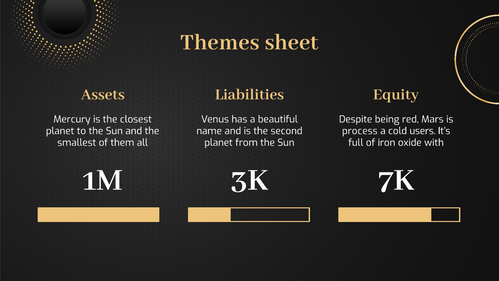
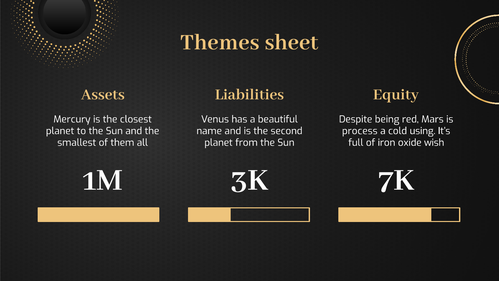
users: users -> using (423, 131)
with: with -> wish (434, 142)
